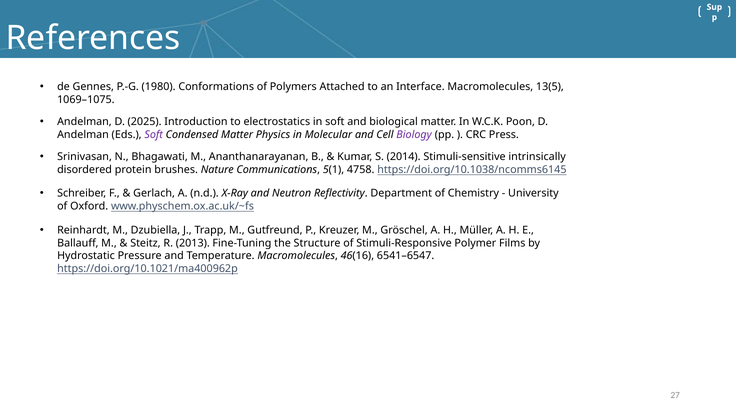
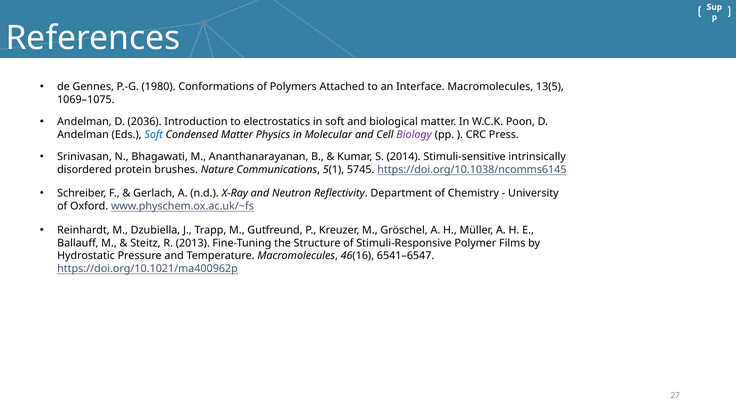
2025: 2025 -> 2036 (145, 122)
Soft colour: purple -> blue (154, 135)
4758: 4758 -> 5745 (361, 170)
